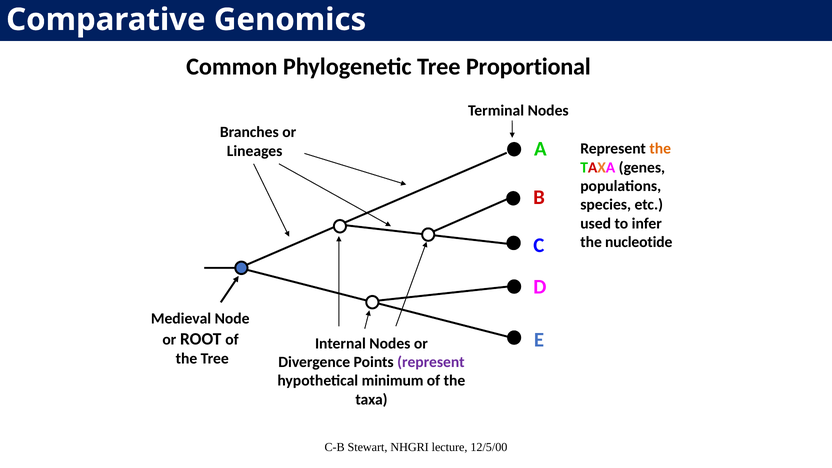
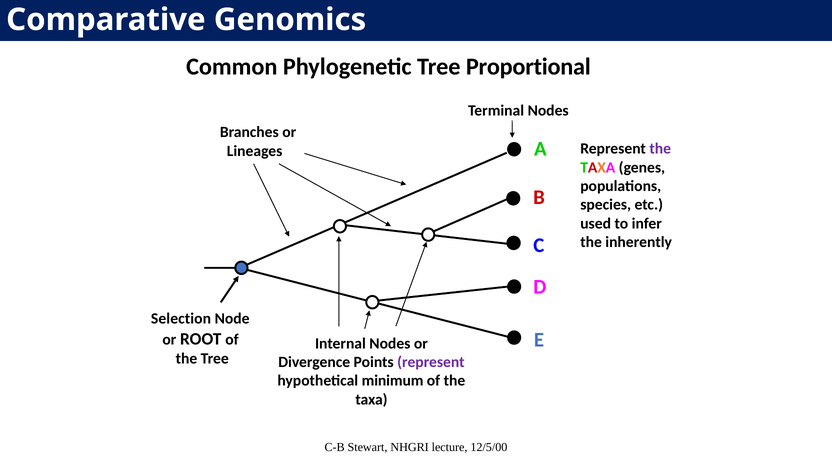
the colour: orange -> purple (660, 149)
nucleotide: nucleotide -> inherently (639, 242)
Medieval: Medieval -> Selection (181, 319)
